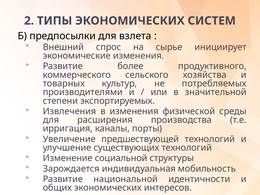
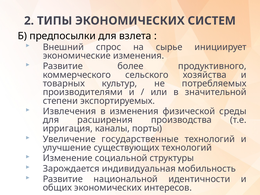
предшествующей: предшествующей -> государственные (140, 139)
